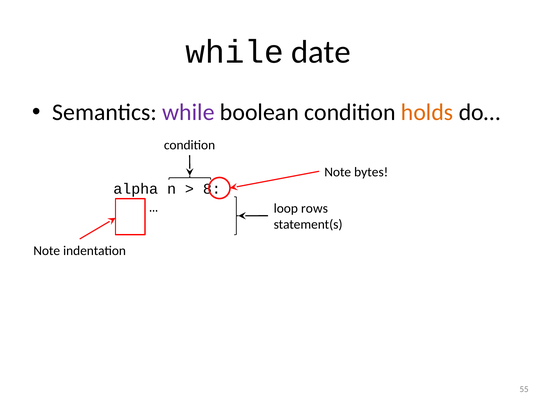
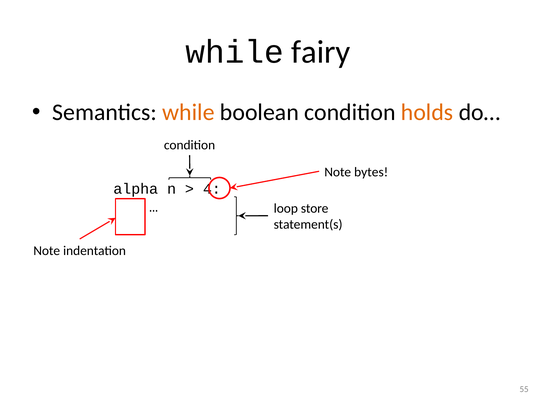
date: date -> fairy (321, 52)
while colour: purple -> orange (188, 112)
8: 8 -> 4 (212, 189)
rows: rows -> store (315, 208)
